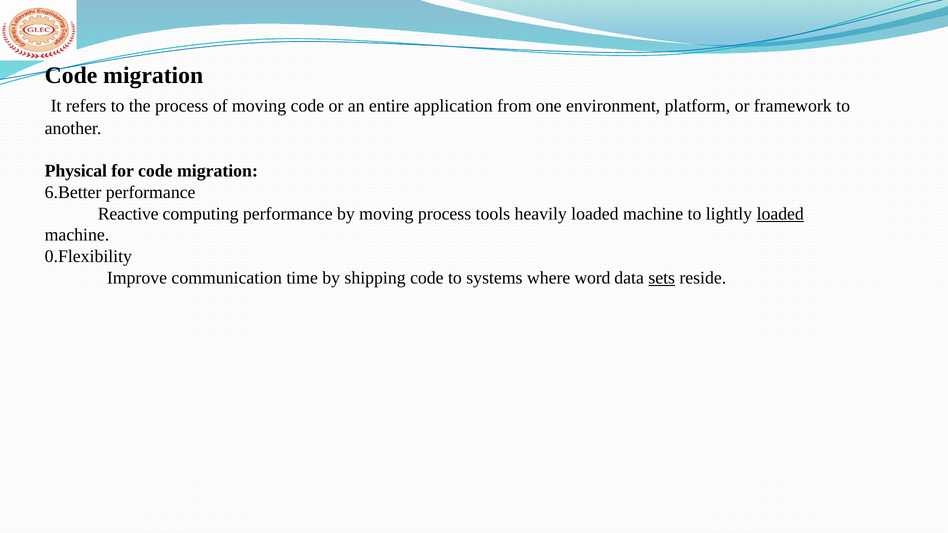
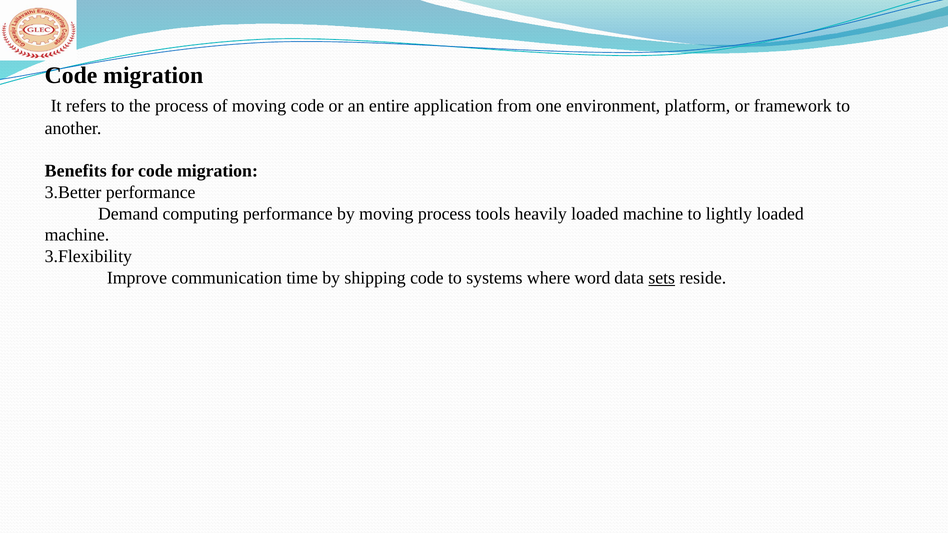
Physical: Physical -> Benefits (76, 171)
6.Better: 6.Better -> 3.Better (73, 192)
Reactive: Reactive -> Demand (128, 214)
loaded underline: present -> none (780, 214)
0.Flexibility: 0.Flexibility -> 3.Flexibility (88, 256)
